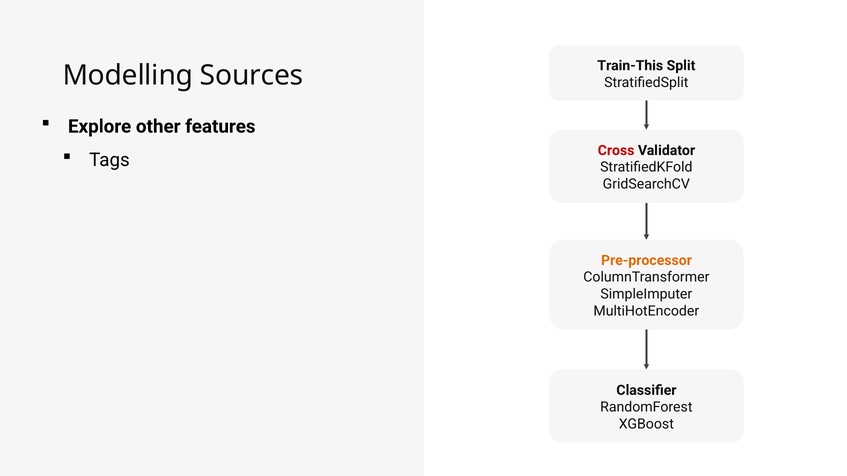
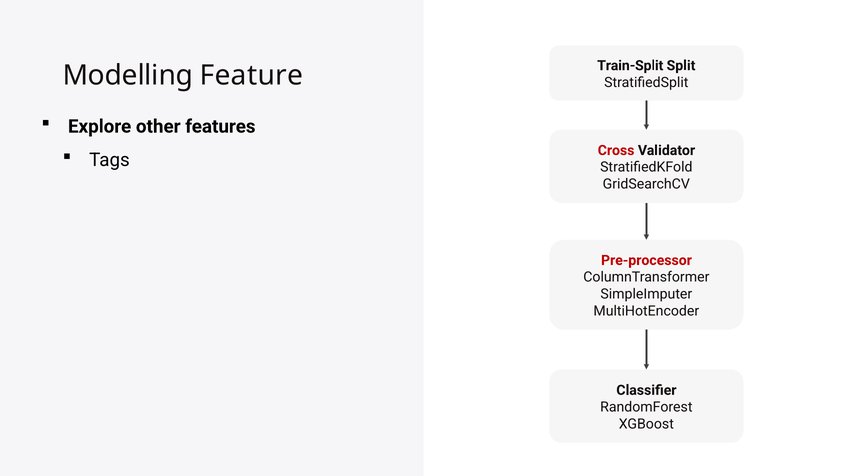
Train-This: Train-This -> Train-Split (630, 66)
Sources: Sources -> Feature (251, 75)
Pre-processor colour: orange -> red (646, 261)
